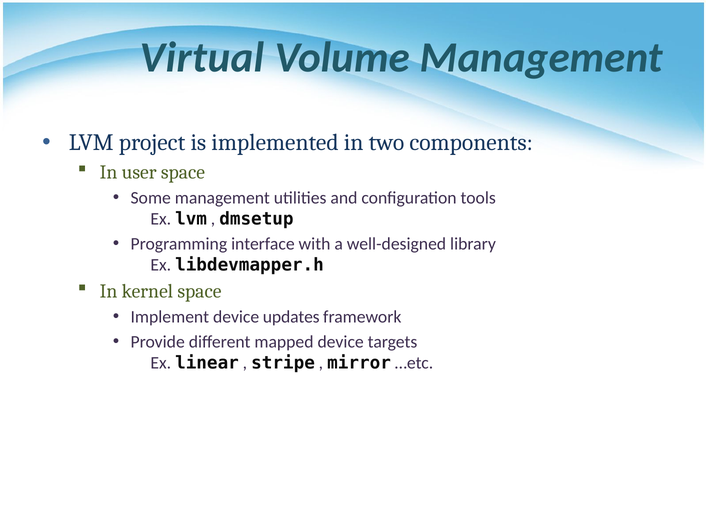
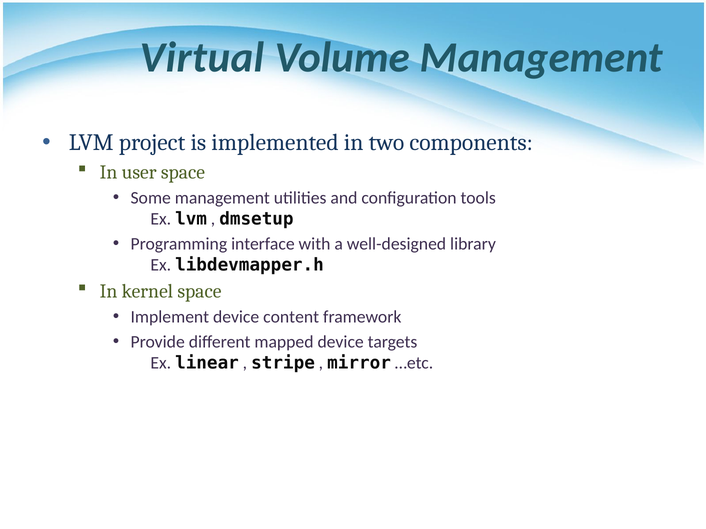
updates: updates -> content (291, 317)
